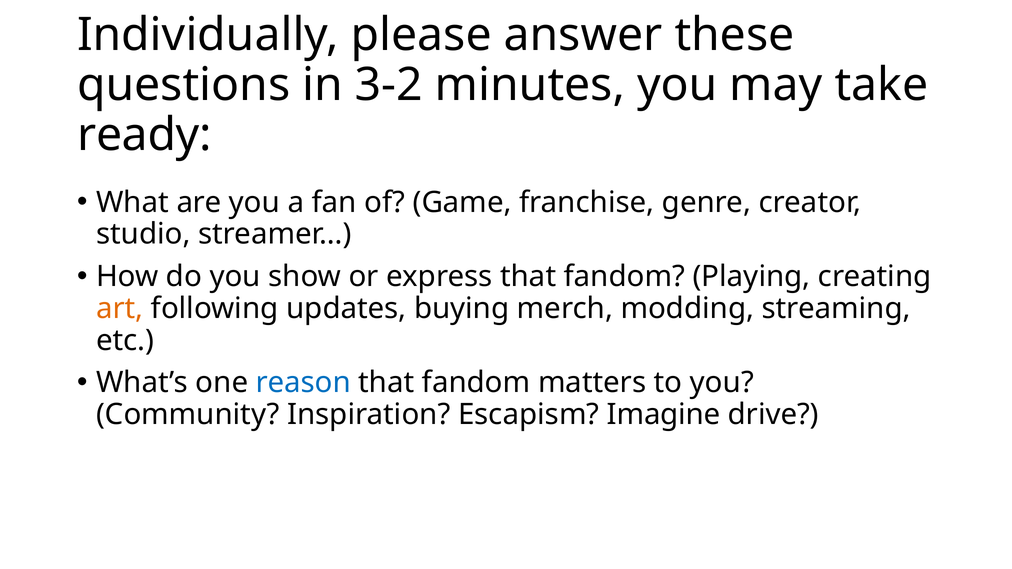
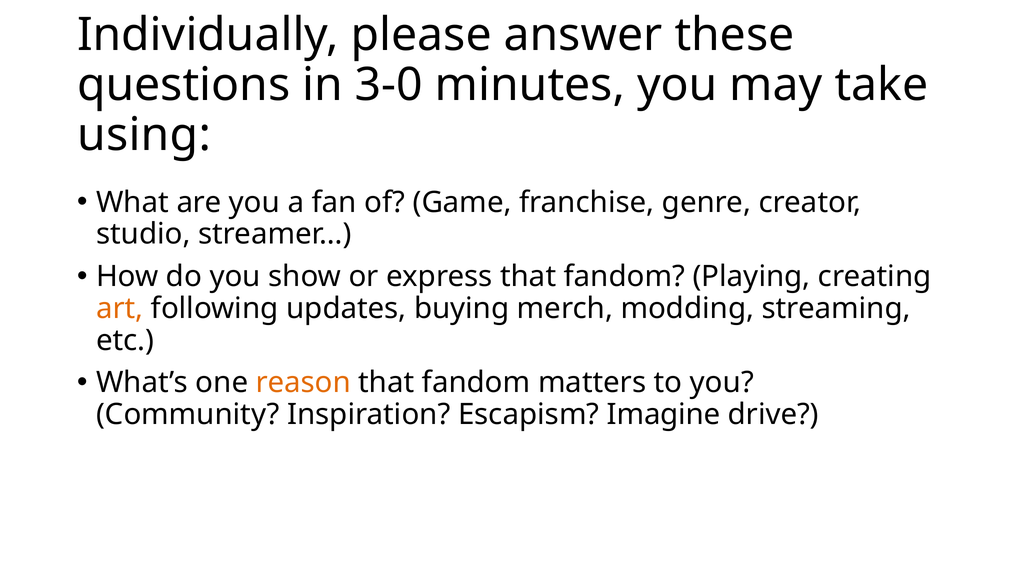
3-2: 3-2 -> 3-0 (389, 85)
ready: ready -> using (144, 135)
reason colour: blue -> orange (303, 383)
